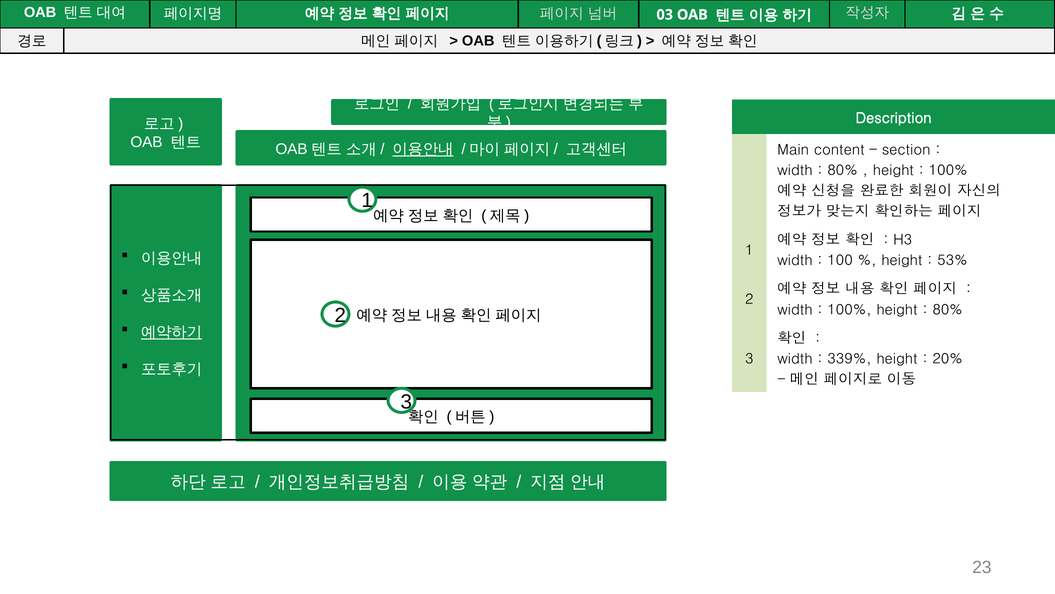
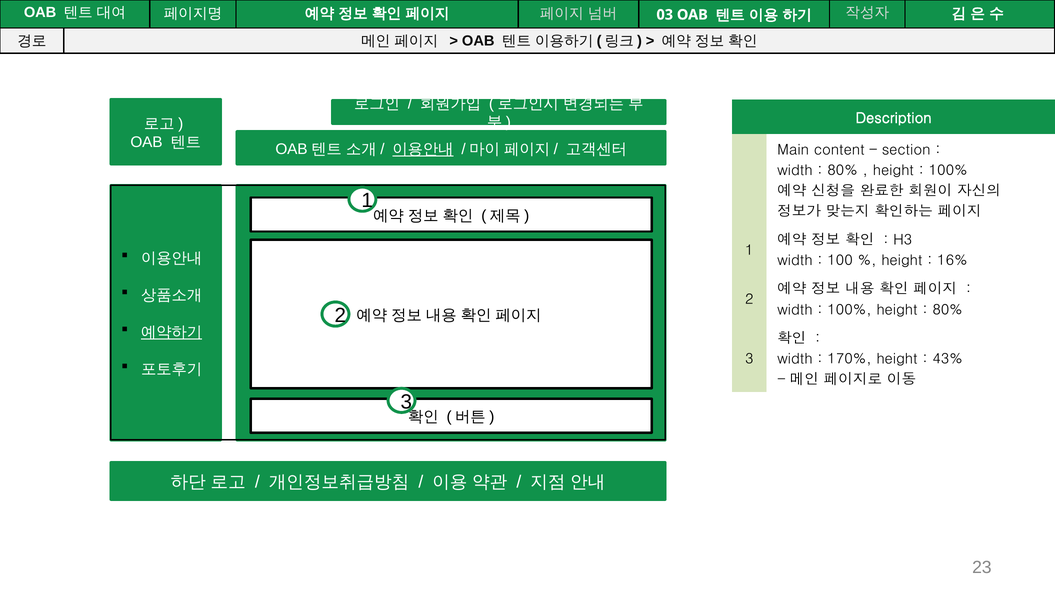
53%: 53% -> 16% (952, 260)
339%: 339% -> 170% (849, 358)
20%: 20% -> 43% (948, 358)
